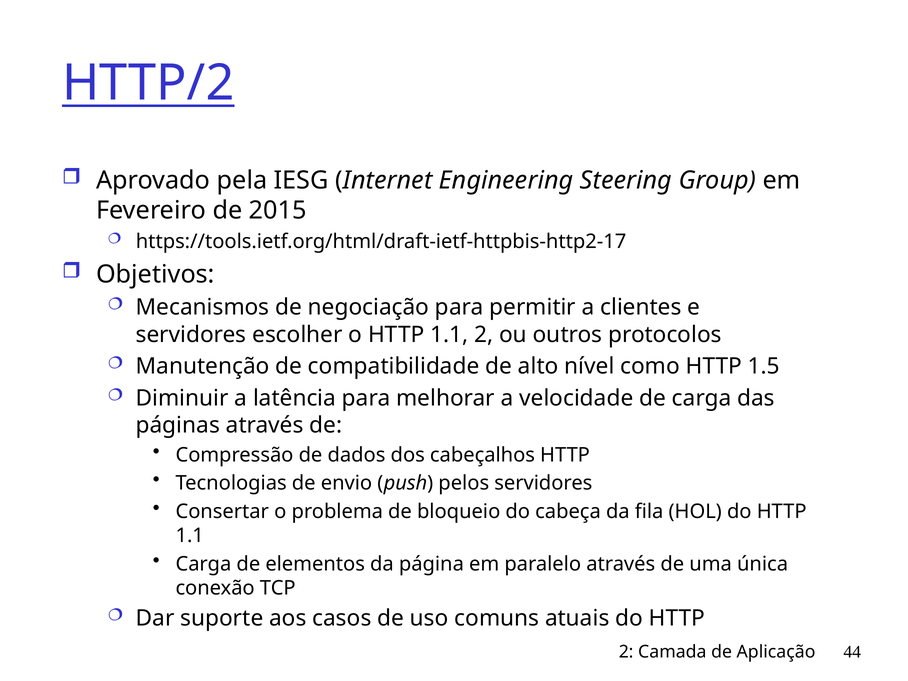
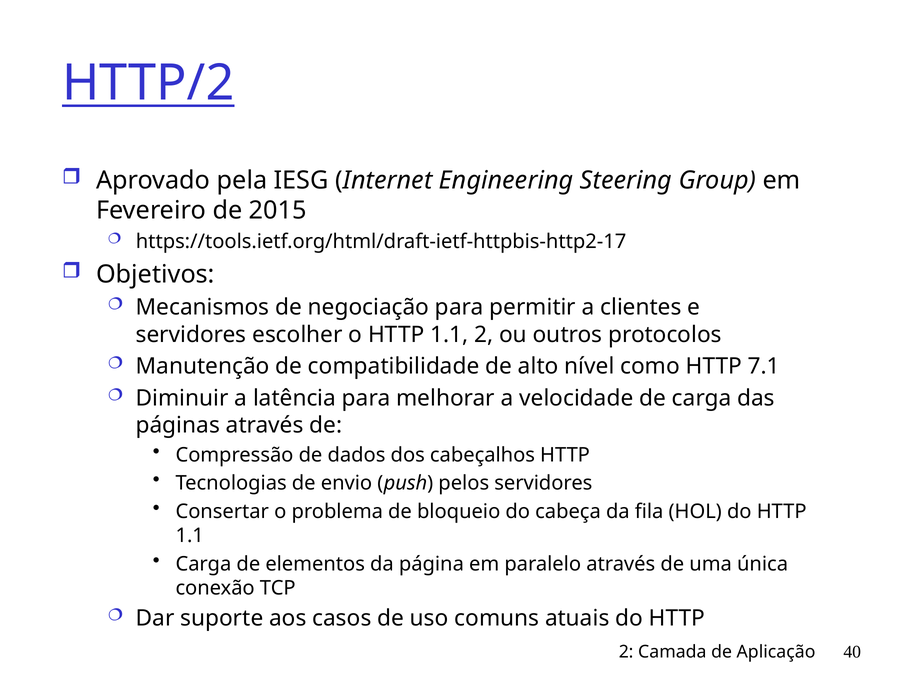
1.5: 1.5 -> 7.1 (764, 366)
44: 44 -> 40 (852, 652)
